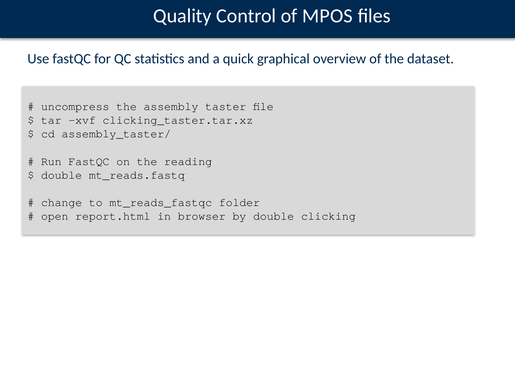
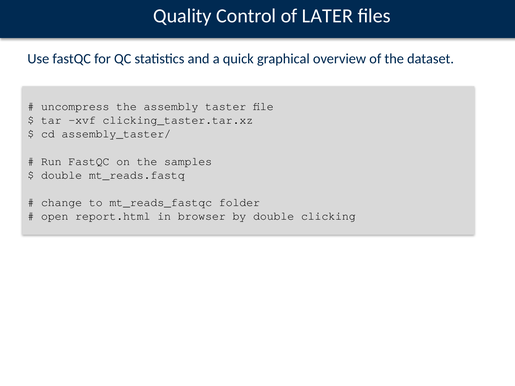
MPOS: MPOS -> LATER (327, 16)
reading: reading -> samples (188, 161)
